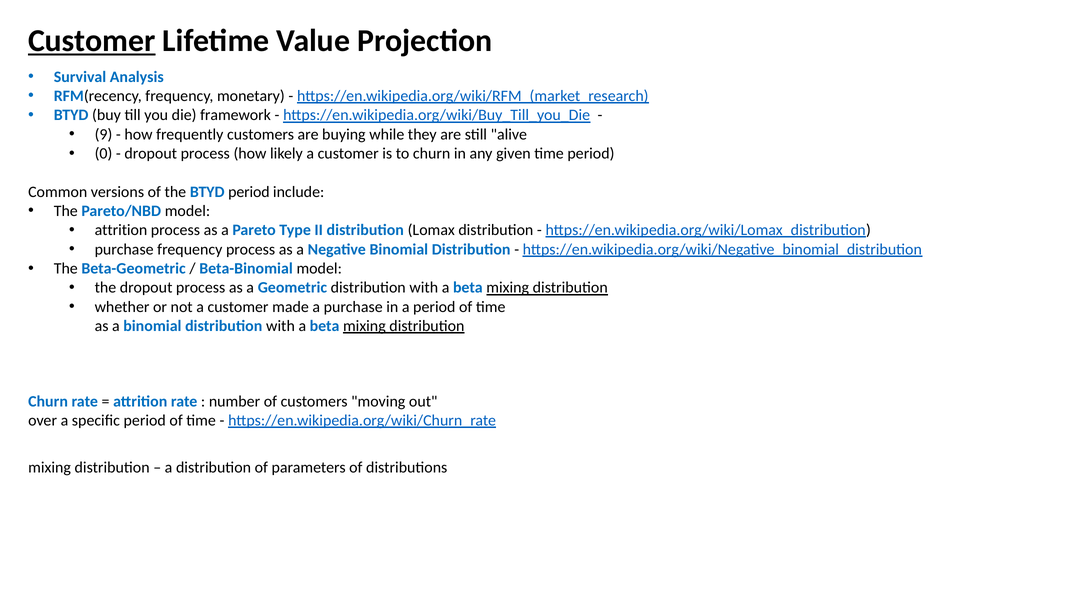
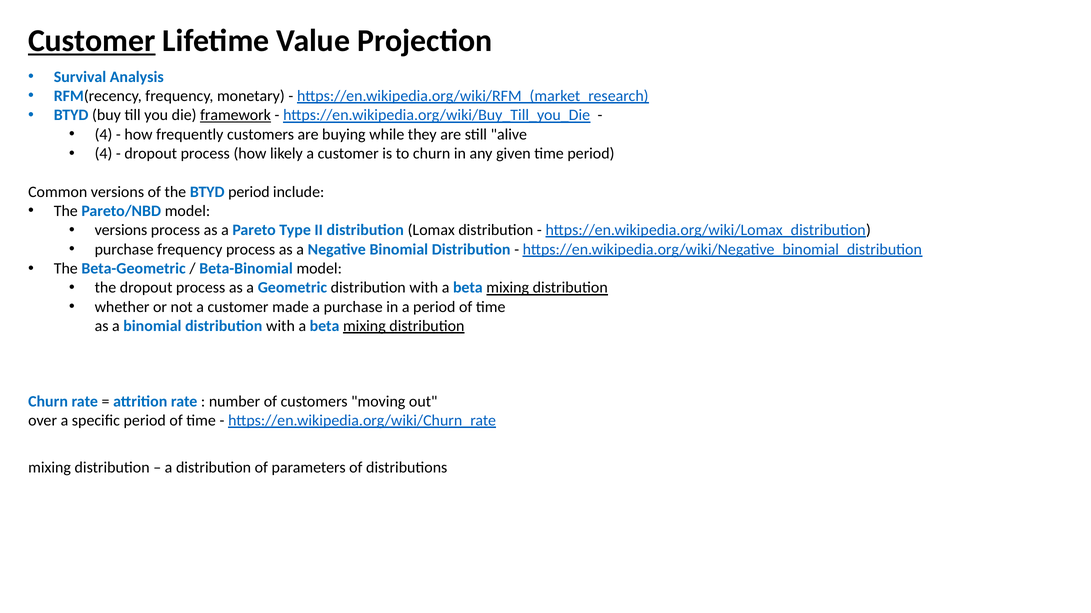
framework underline: none -> present (236, 115)
9: 9 -> 4 (104, 135)
0: 0 -> 4 (104, 154)
attrition: attrition -> versions (121, 230)
